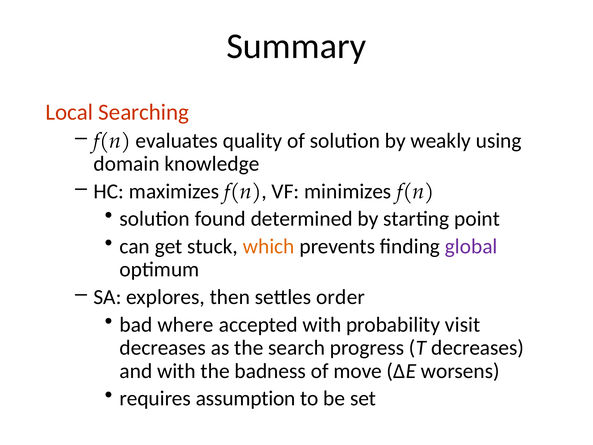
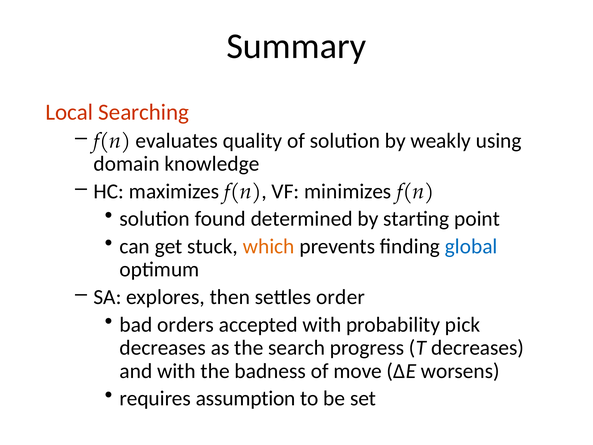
global colour: purple -> blue (471, 246)
where: where -> orders (186, 325)
visit: visit -> pick (463, 325)
